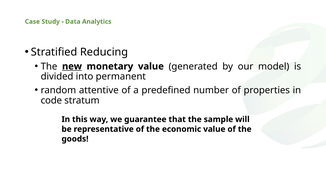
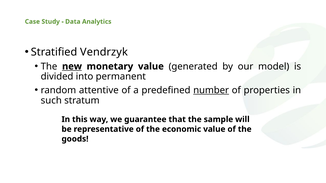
Reducing: Reducing -> Vendrzyk (104, 52)
number underline: none -> present (211, 90)
code: code -> such (51, 101)
